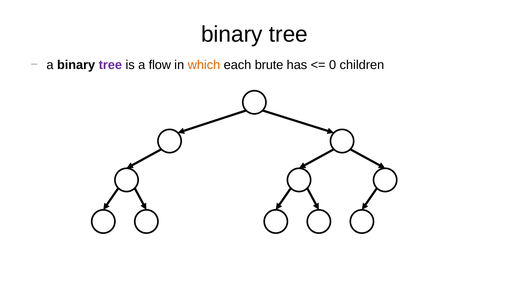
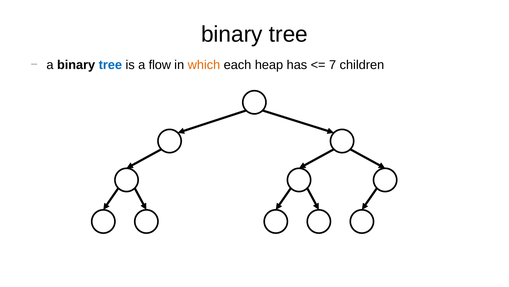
tree colour: purple -> blue (110, 65)
brute: brute -> heap (269, 65)
0: 0 -> 7 (333, 65)
